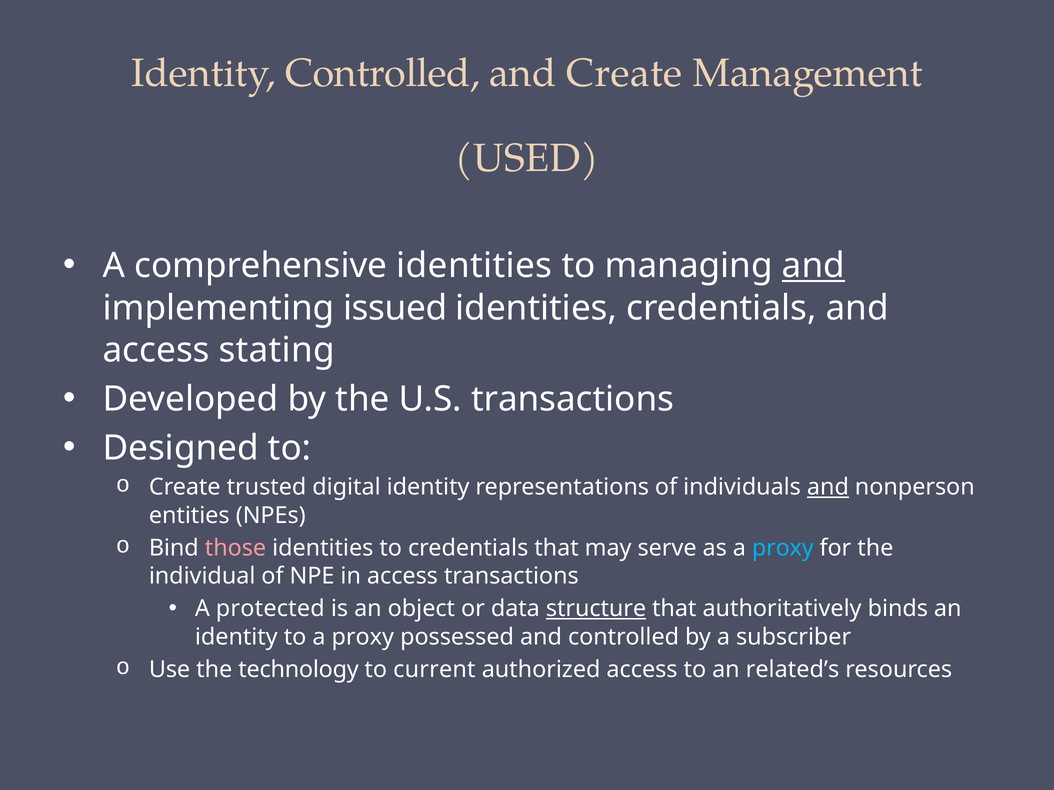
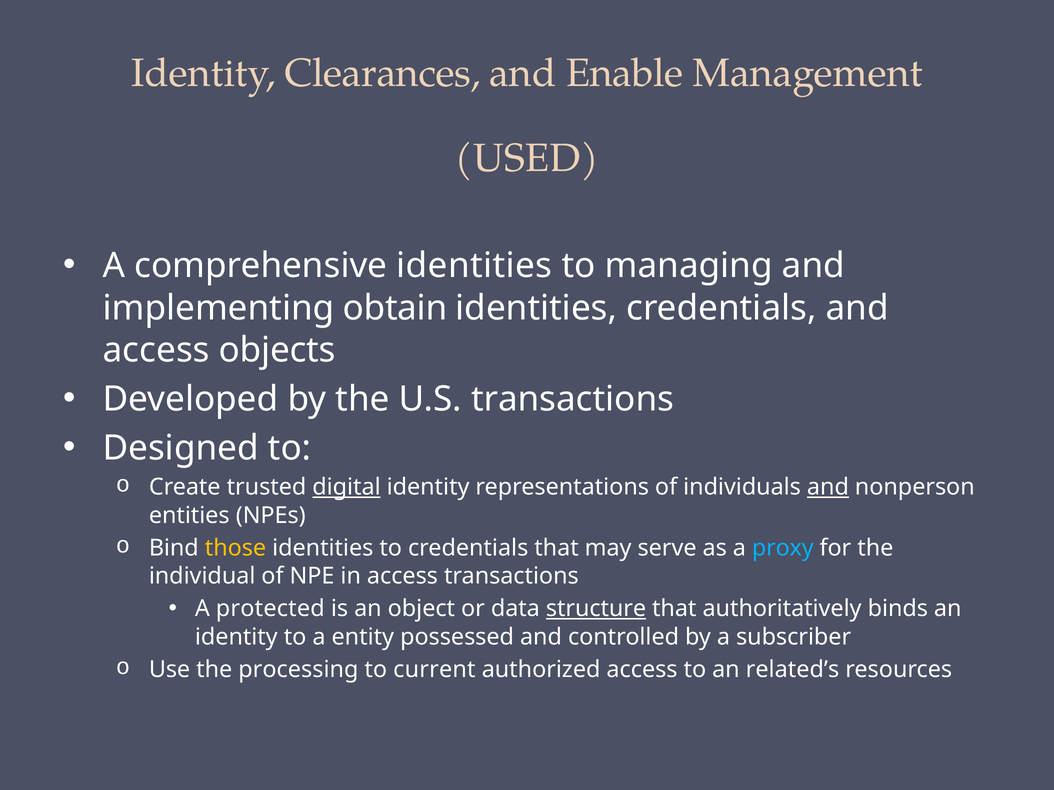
Identity Controlled: Controlled -> Clearances (383, 73)
and Create: Create -> Enable (625, 73)
and underline: present -> none (813, 266)
issued: issued -> obtain (395, 308)
stating: stating -> objects (277, 350)
digital underline: none -> present (346, 488)
those colour: pink -> yellow (236, 548)
to a proxy: proxy -> entity (363, 637)
technology: technology -> processing (298, 670)
